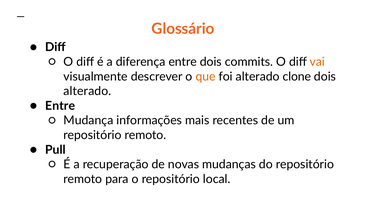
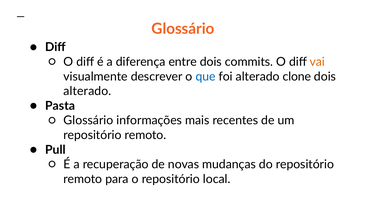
que colour: orange -> blue (206, 76)
Entre: Entre -> Pasta (60, 106)
Mudança: Mudança -> Glossário (88, 120)
